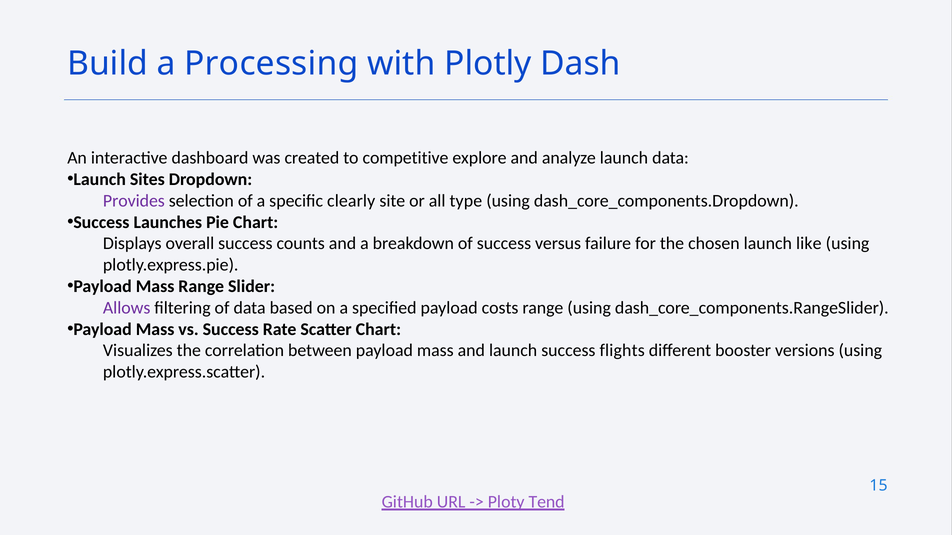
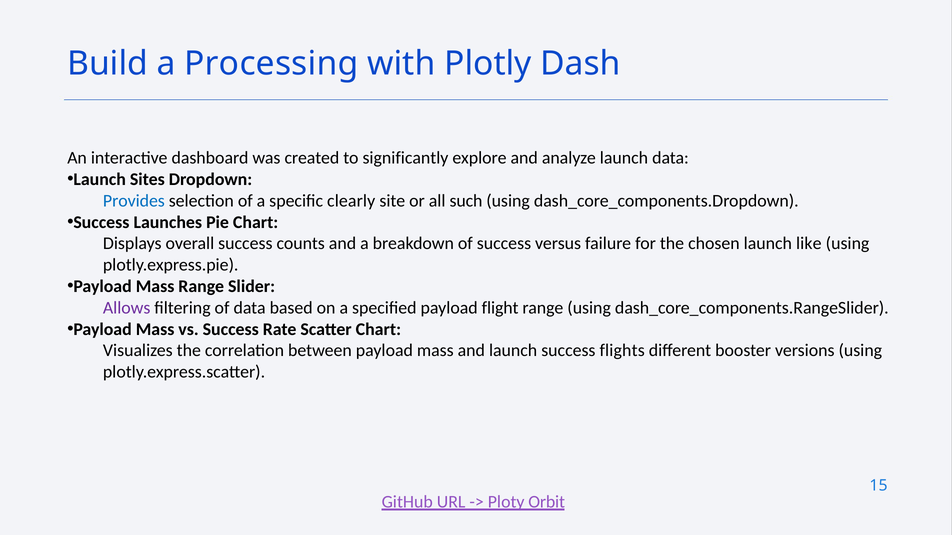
competitive: competitive -> significantly (405, 158)
Provides colour: purple -> blue (134, 201)
type: type -> such (466, 201)
costs: costs -> flight (500, 308)
Tend: Tend -> Orbit (547, 502)
